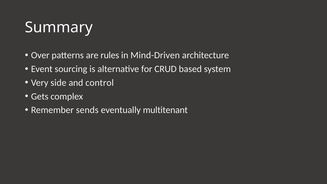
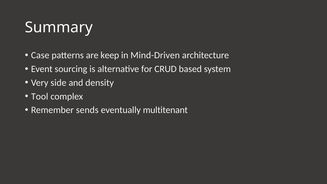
Over: Over -> Case (40, 55)
rules: rules -> keep (110, 55)
control: control -> density (100, 83)
Gets: Gets -> Tool (40, 96)
